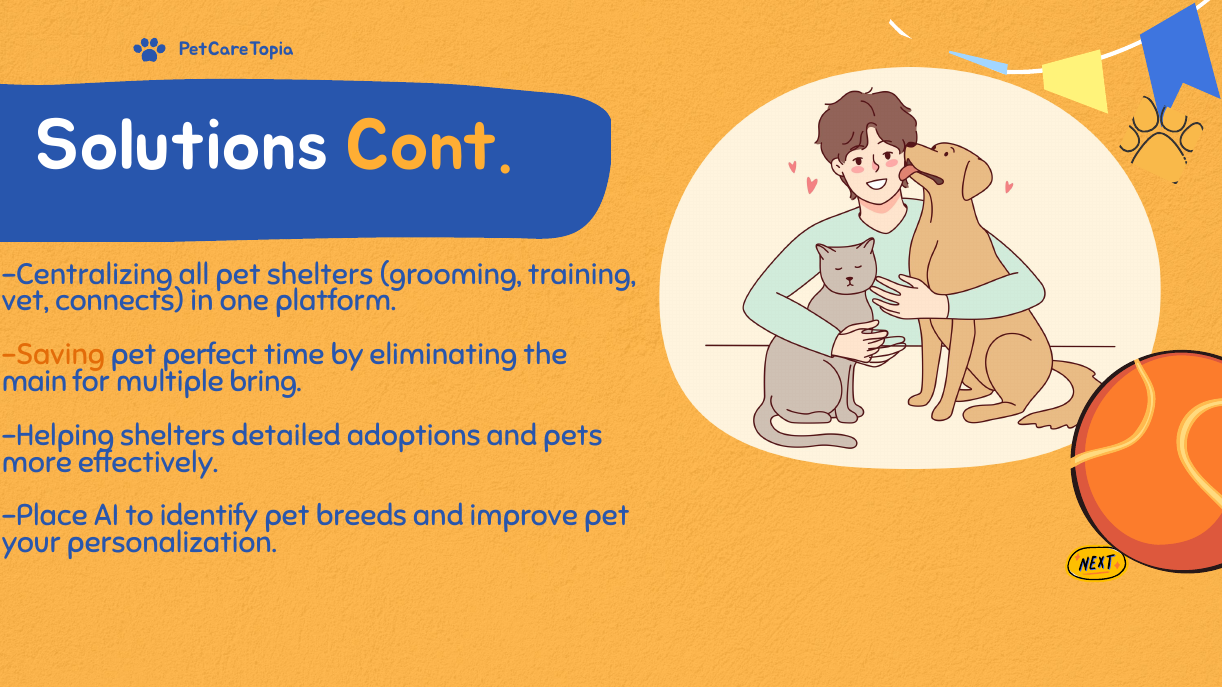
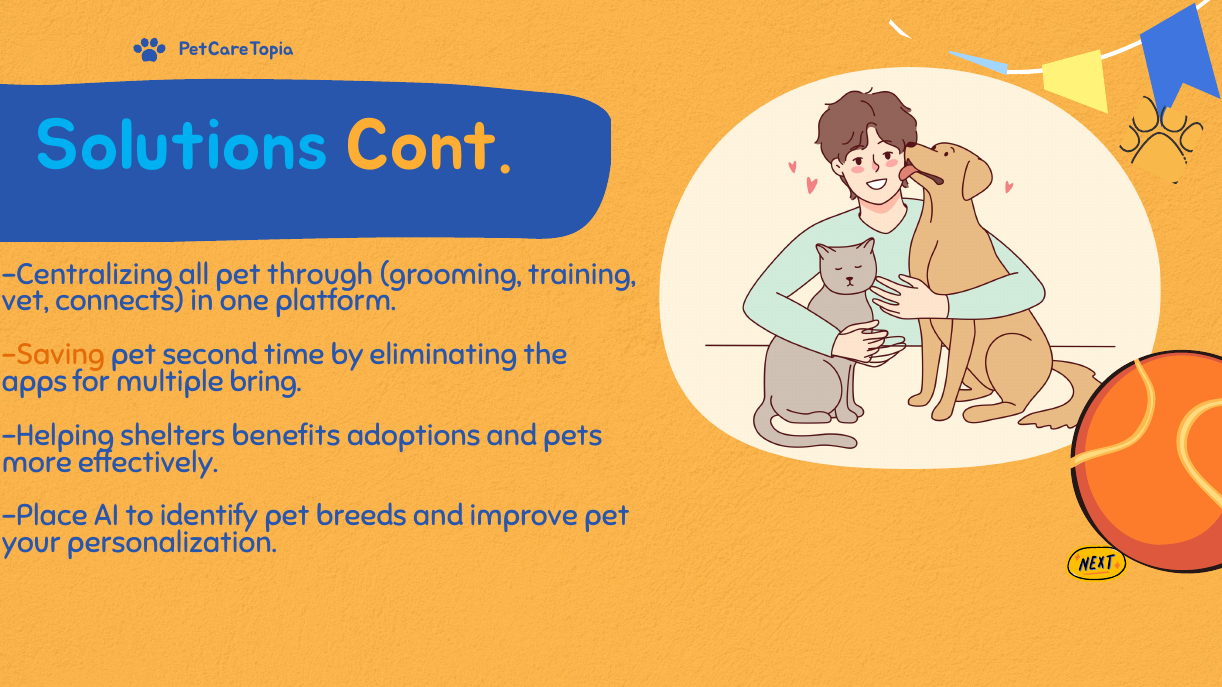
Solutions colour: white -> light blue (183, 146)
pet shelters: shelters -> through (320, 274)
perfect: perfect -> second (210, 355)
main: main -> apps (35, 382)
detailed: detailed -> benefits (286, 436)
